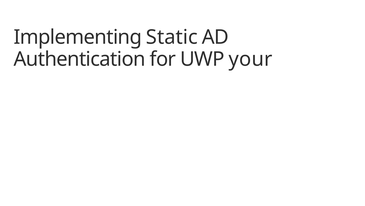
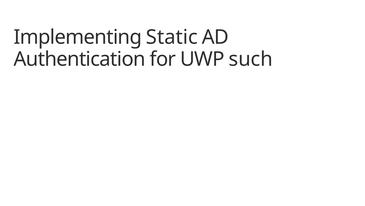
your: your -> such (251, 59)
